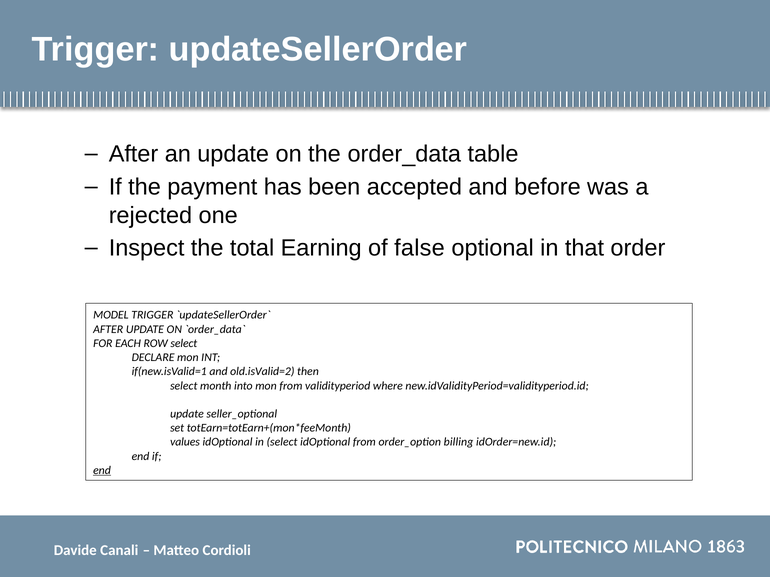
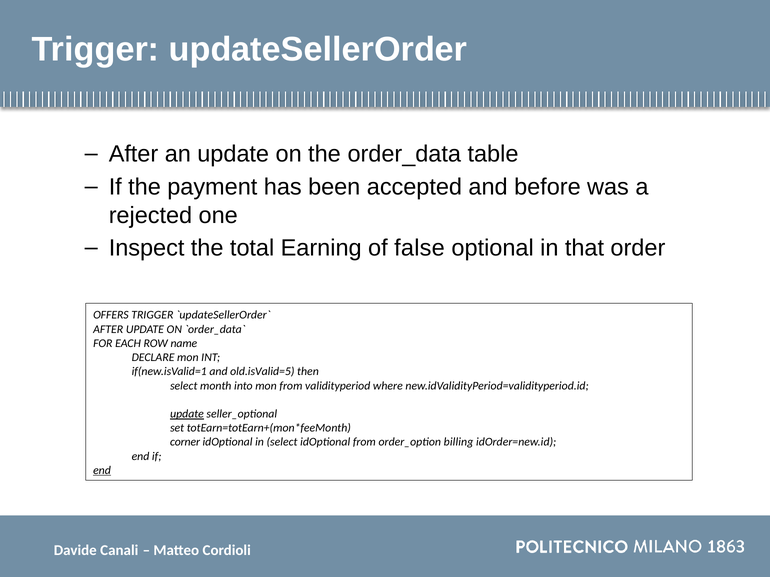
MODEL: MODEL -> OFFERS (111, 315)
ROW select: select -> name (184, 344)
old.isValid=2: old.isValid=2 -> old.isValid=5 (262, 372)
update underline: none -> present (187, 414)
values: values -> corner (185, 442)
